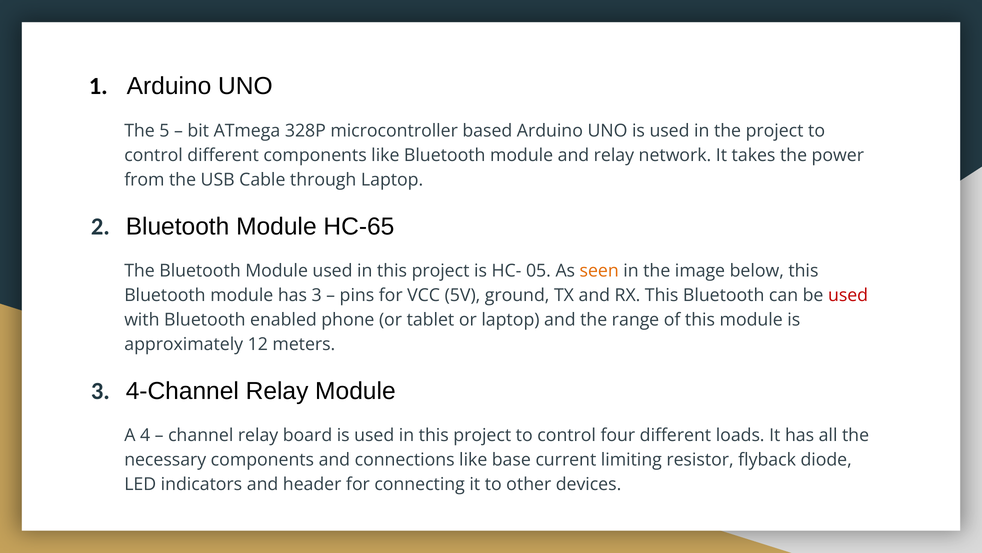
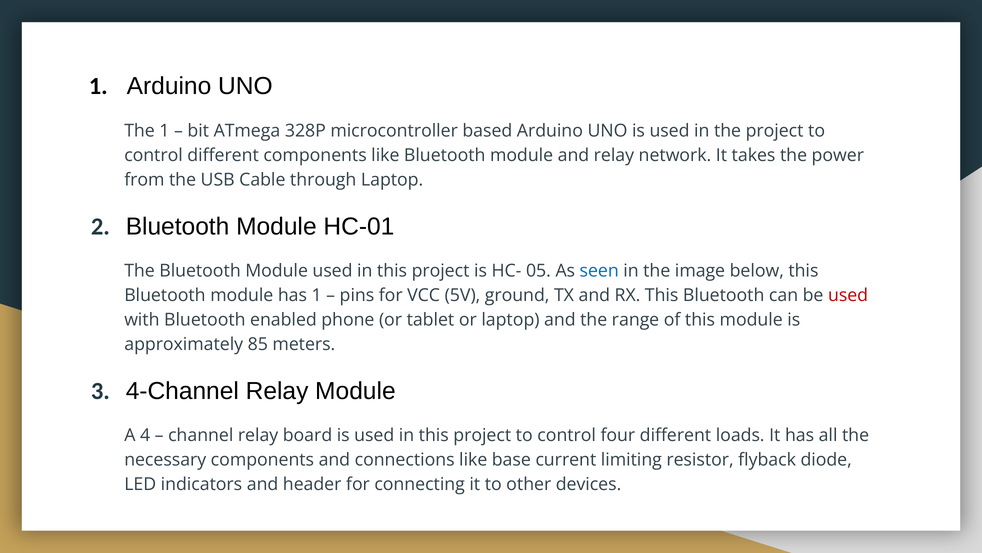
The 5: 5 -> 1 (164, 131)
HC-65: HC-65 -> HC-01 (359, 226)
seen colour: orange -> blue (599, 271)
has 3: 3 -> 1 (317, 295)
12: 12 -> 85 (258, 344)
